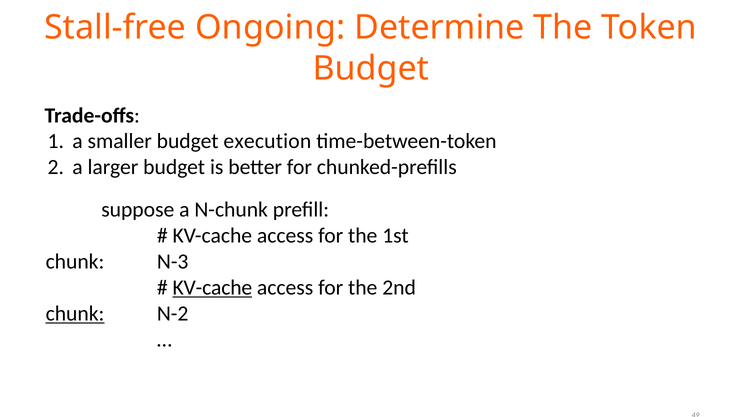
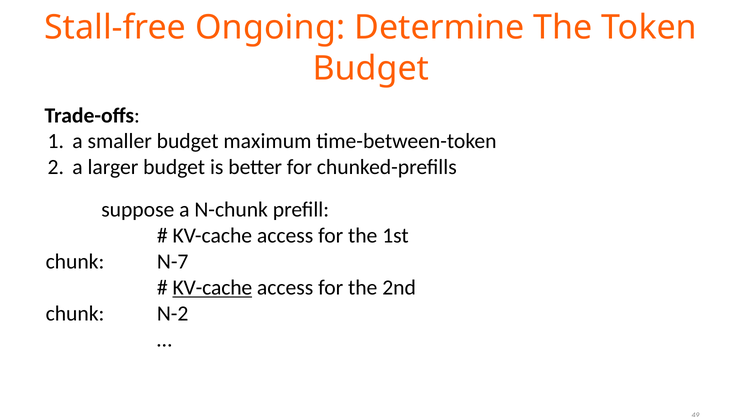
execution: execution -> maximum (267, 141)
N-3: N-3 -> N-7 (173, 262)
chunk underline: present -> none (75, 314)
